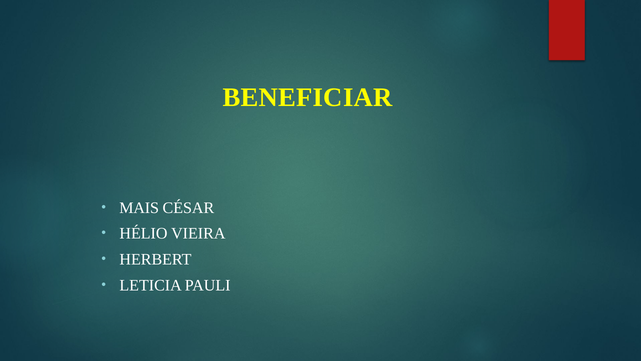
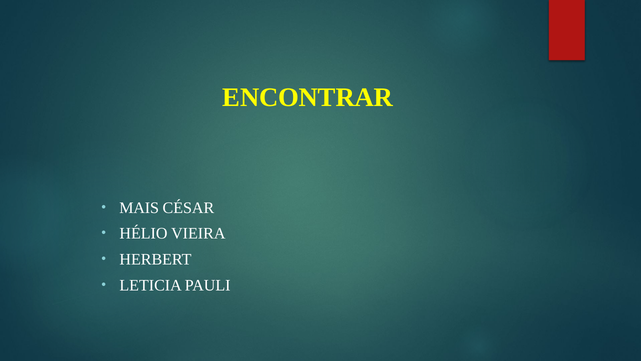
BENEFICIAR: BENEFICIAR -> ENCONTRAR (308, 97)
